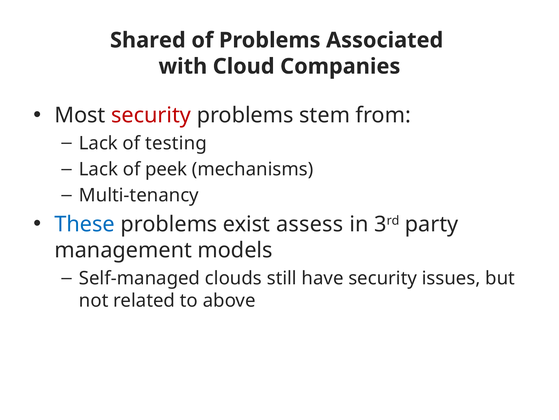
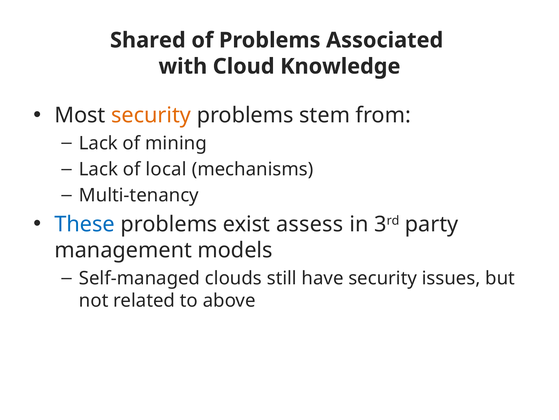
Companies: Companies -> Knowledge (340, 66)
security colour: red -> orange (151, 115)
testing: testing -> mining (176, 143)
peek: peek -> local (166, 169)
